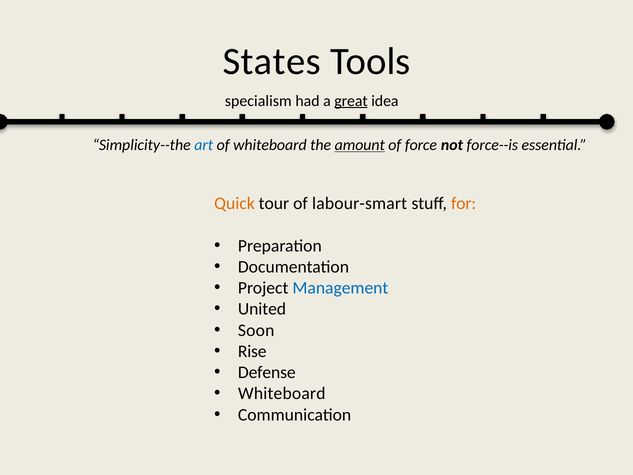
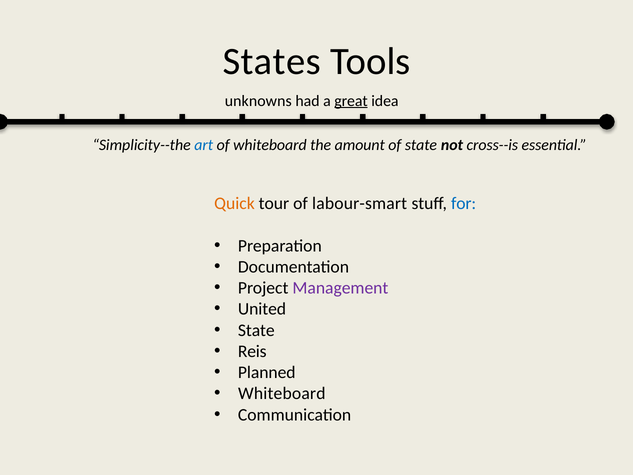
specialism: specialism -> unknowns (258, 101)
amount underline: present -> none (360, 145)
of force: force -> state (421, 145)
force--is: force--is -> cross--is (492, 145)
for colour: orange -> blue (464, 203)
Management colour: blue -> purple (340, 288)
Soon: Soon -> State (256, 330)
Rise: Rise -> Reis (252, 351)
Defense: Defense -> Planned (267, 372)
